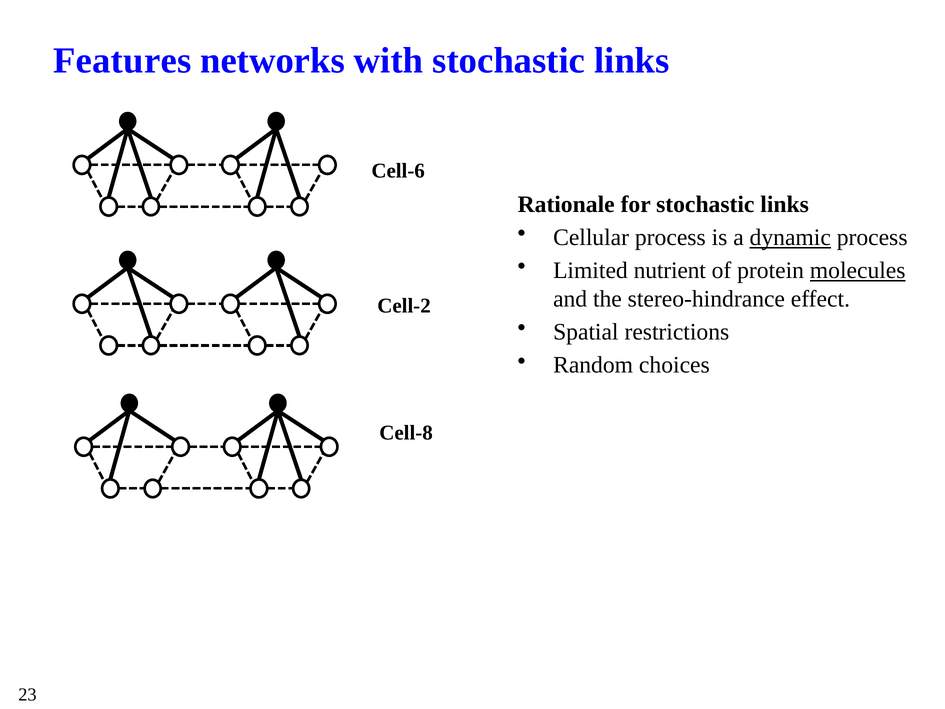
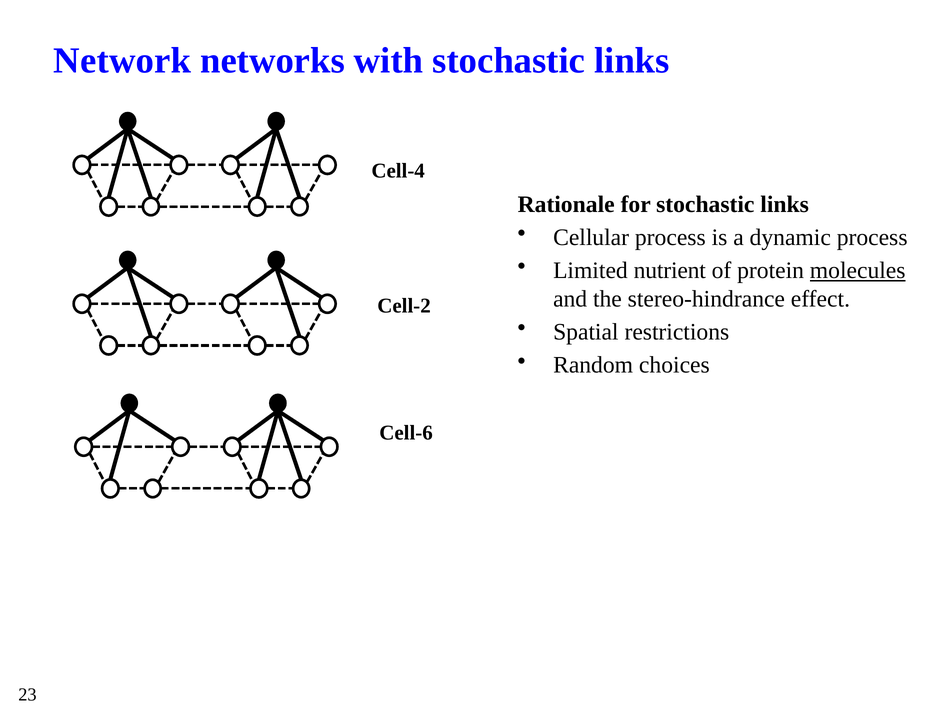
Features: Features -> Network (122, 61)
Cell-6: Cell-6 -> Cell-4 (398, 171)
dynamic underline: present -> none (790, 237)
Cell-8: Cell-8 -> Cell-6 (406, 432)
